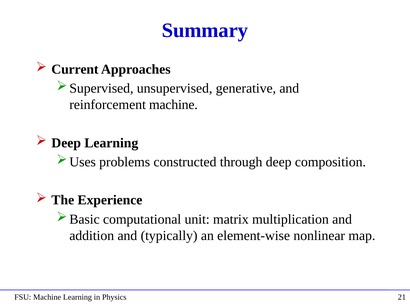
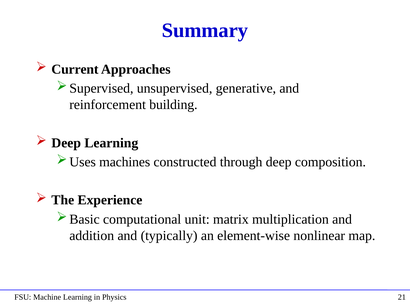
reinforcement machine: machine -> building (173, 105)
problems: problems -> machines (125, 162)
